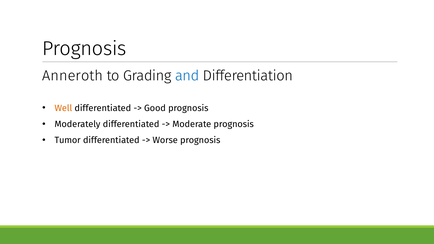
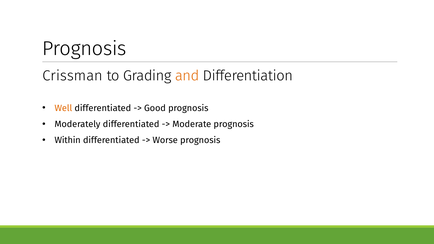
Anneroth: Anneroth -> Crissman (73, 76)
and colour: blue -> orange (187, 76)
Tumor: Tumor -> Within (68, 140)
